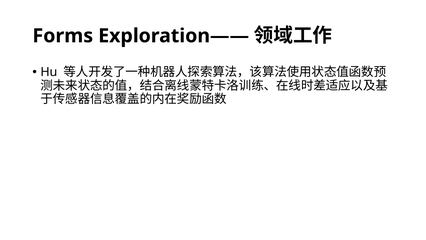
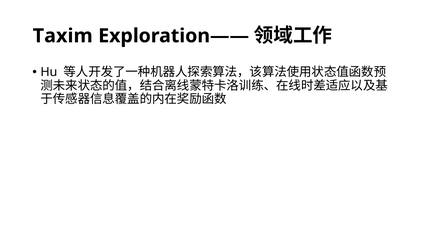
Forms: Forms -> Taxim (63, 36)
